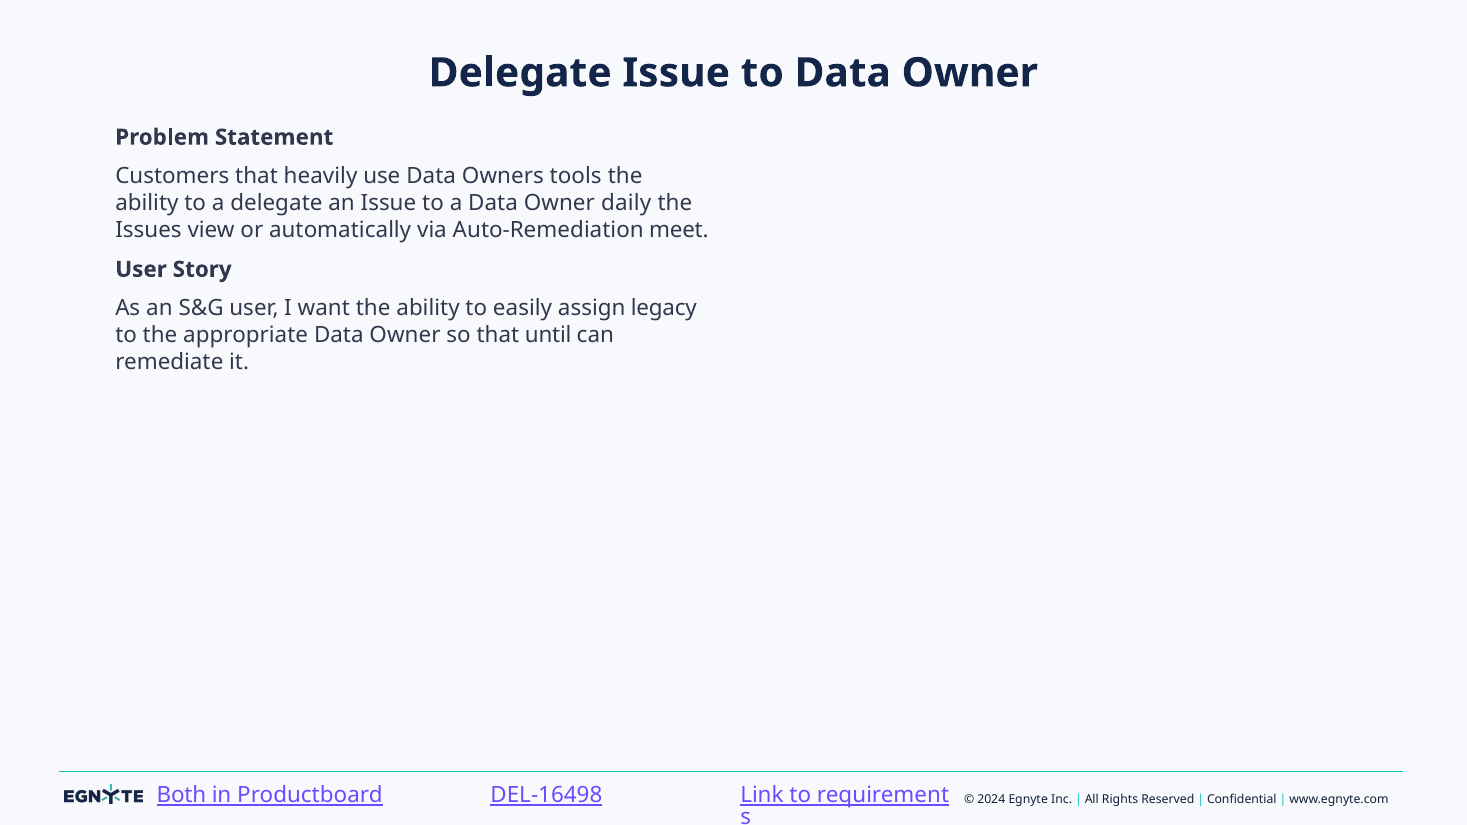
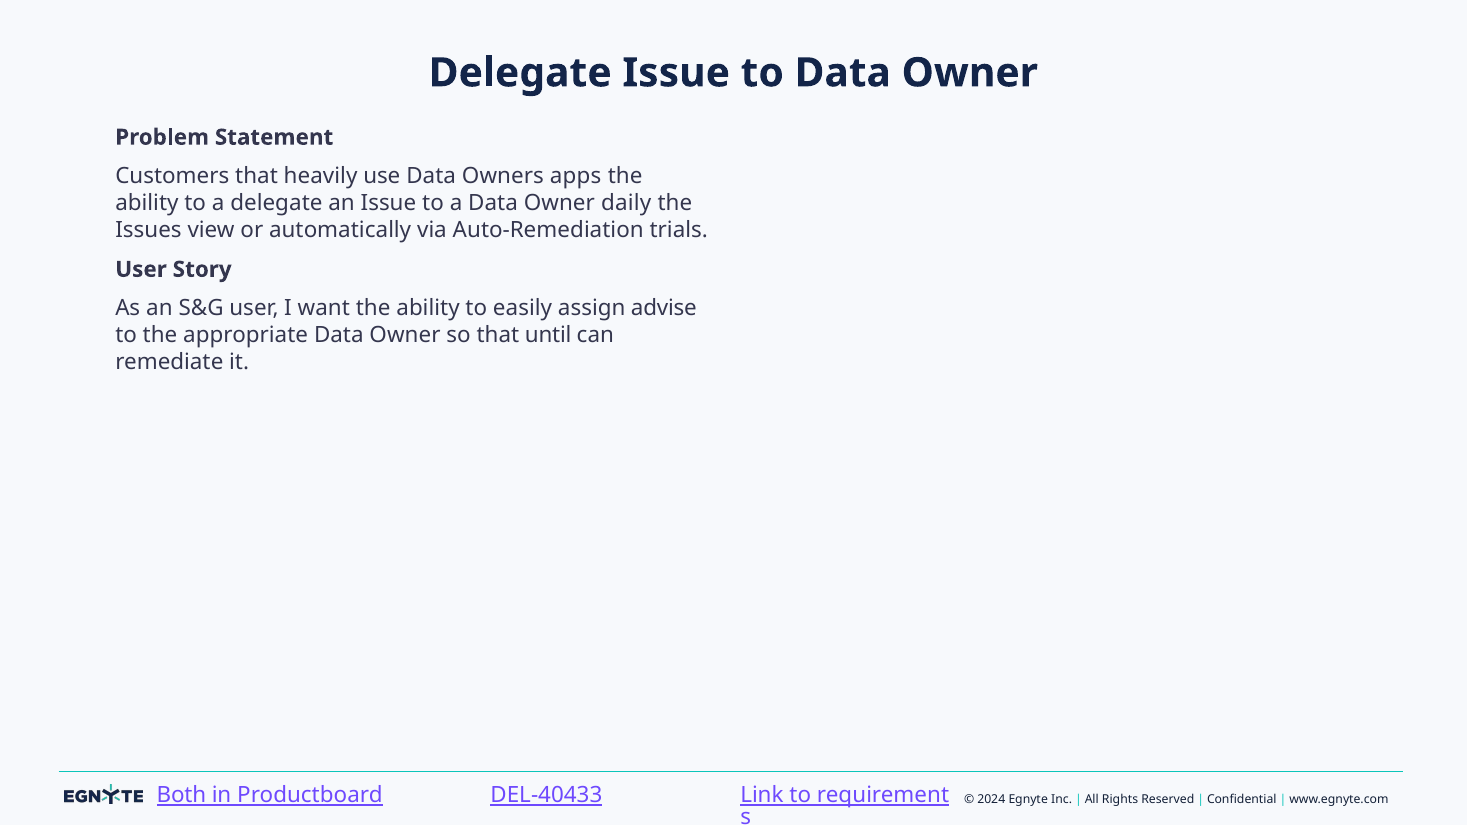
tools: tools -> apps (576, 177)
meet: meet -> trials (679, 230)
legacy: legacy -> advise (664, 309)
DEL-16498: DEL-16498 -> DEL-40433 (546, 795)
